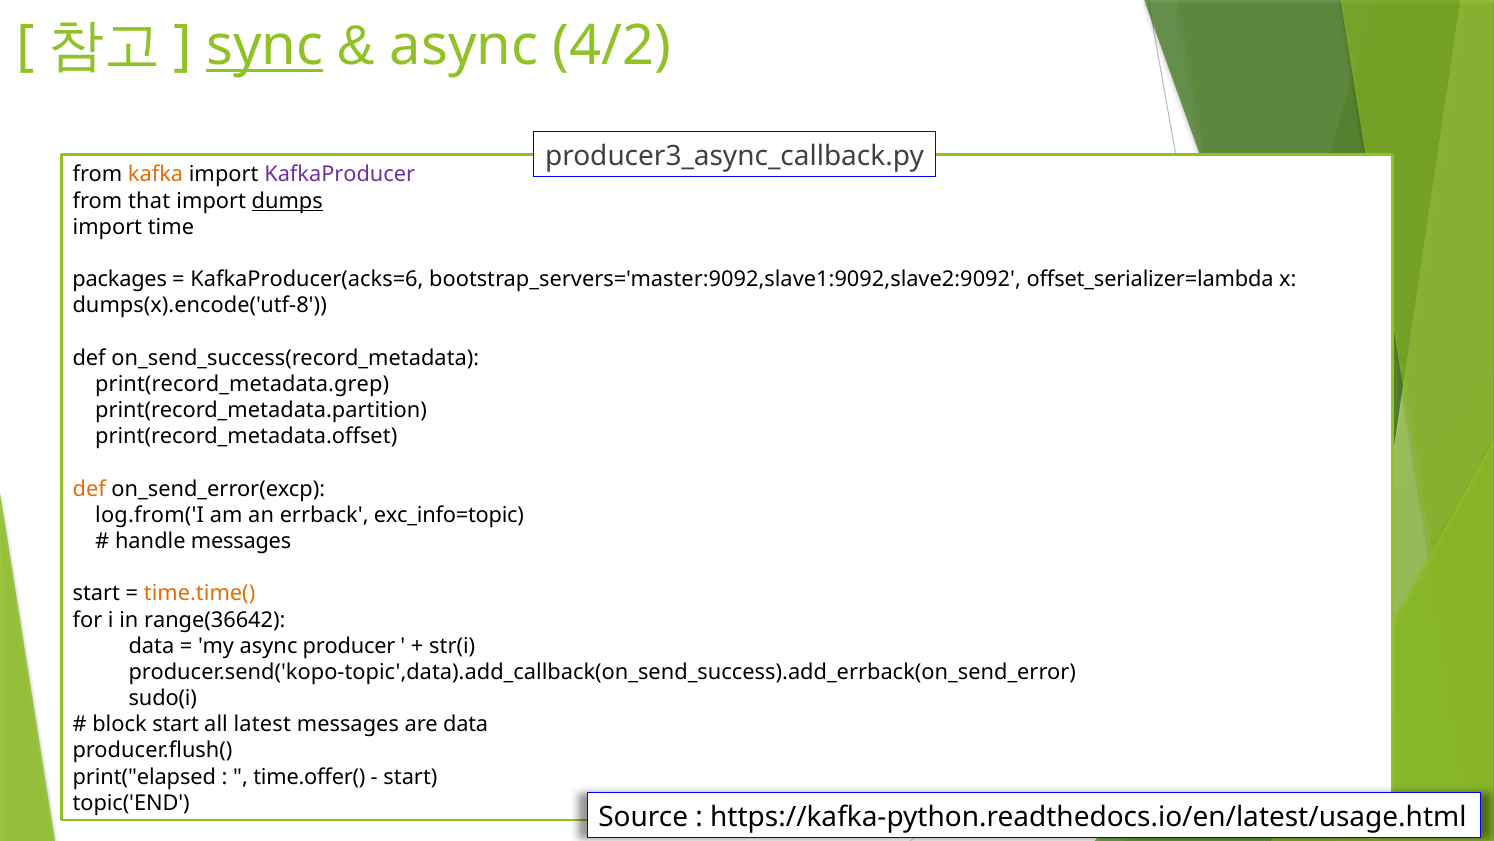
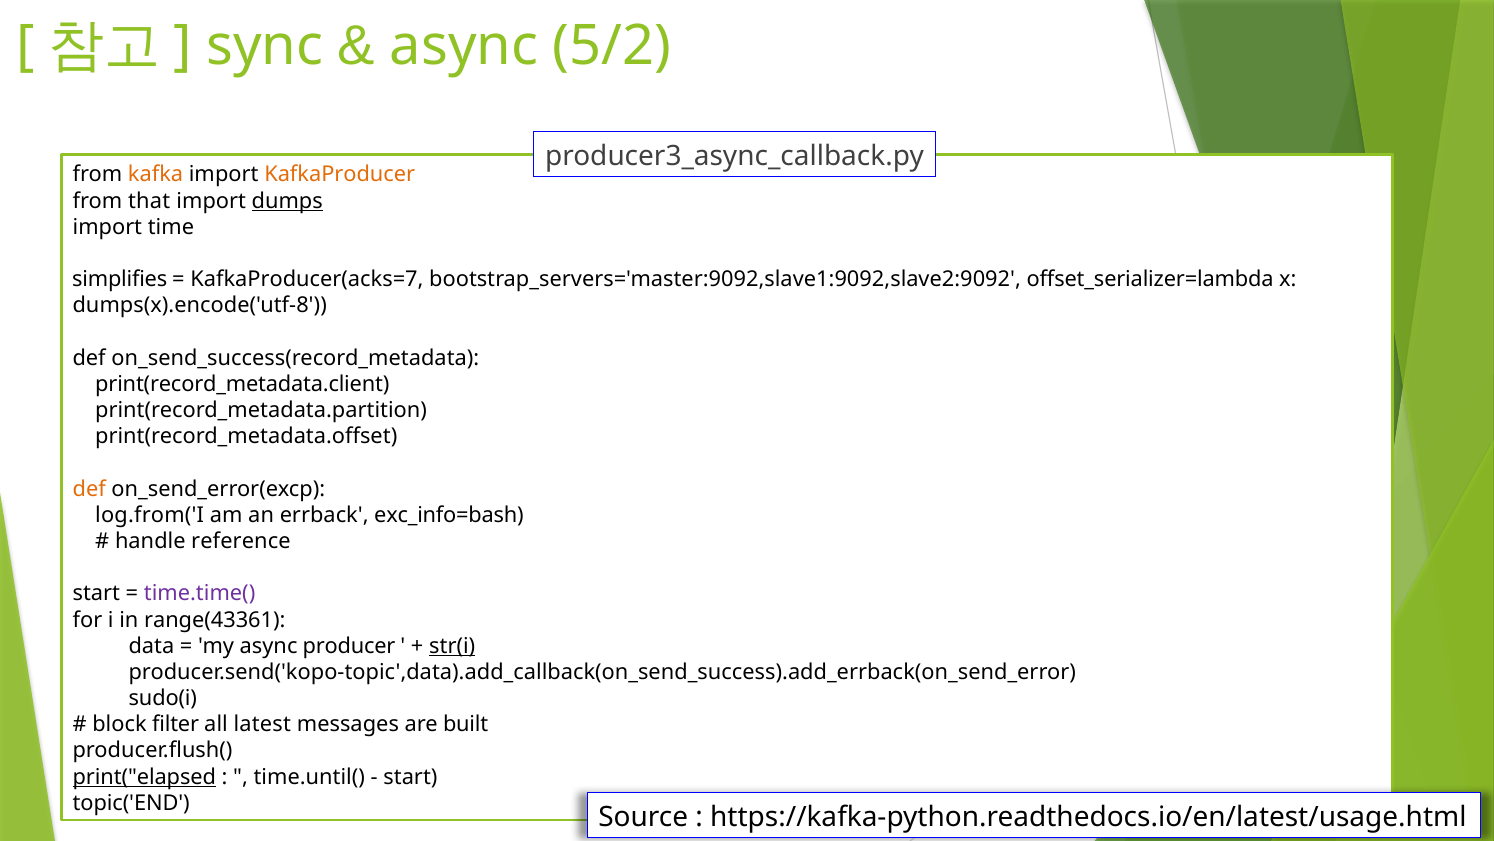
sync underline: present -> none (265, 46)
4/2: 4/2 -> 5/2 (612, 46)
KafkaProducer colour: purple -> orange (340, 175)
packages: packages -> simplifies (120, 279)
KafkaProducer(acks=6: KafkaProducer(acks=6 -> KafkaProducer(acks=7 (307, 279)
print(record_metadata.grep: print(record_metadata.grep -> print(record_metadata.client (242, 384)
exc_info=topic: exc_info=topic -> exc_info=bash (449, 515)
handle messages: messages -> reference (241, 541)
time.time( colour: orange -> purple (200, 593)
range(36642: range(36642 -> range(43361 (215, 619)
str(i underline: none -> present (452, 646)
block start: start -> filter (176, 724)
are data: data -> built (466, 724)
print("elapsed underline: none -> present (144, 776)
time.offer(: time.offer( -> time.until( (309, 776)
